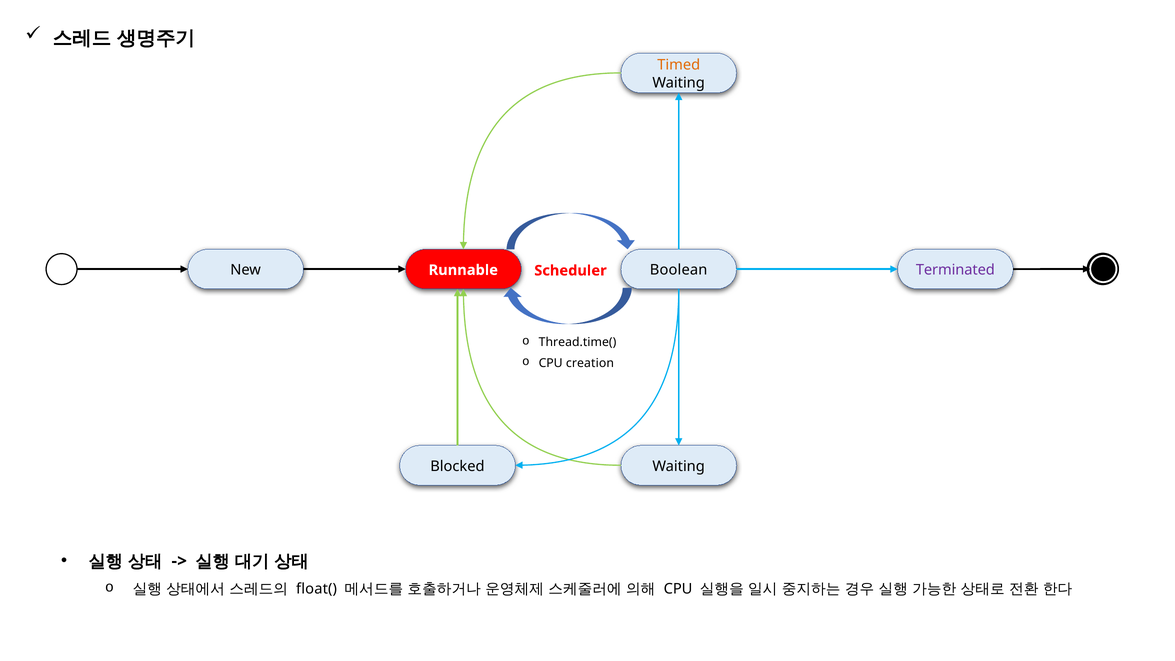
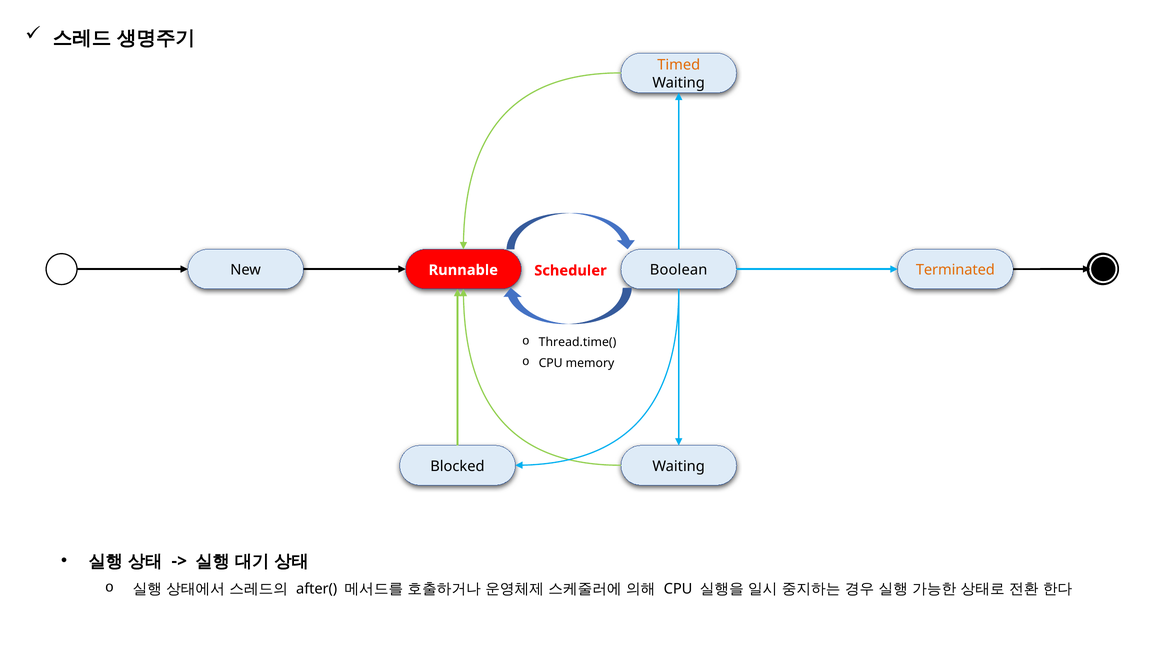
Terminated colour: purple -> orange (955, 270)
creation: creation -> memory (590, 363)
float(: float( -> after( (317, 589)
